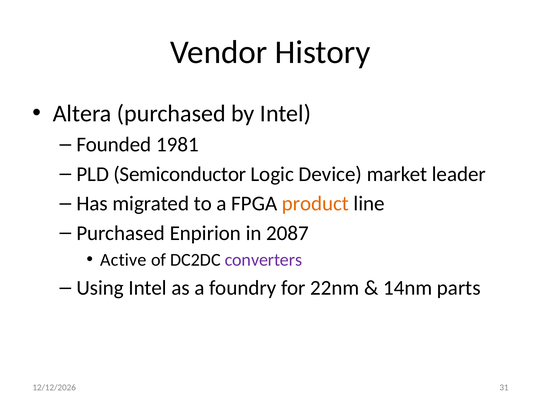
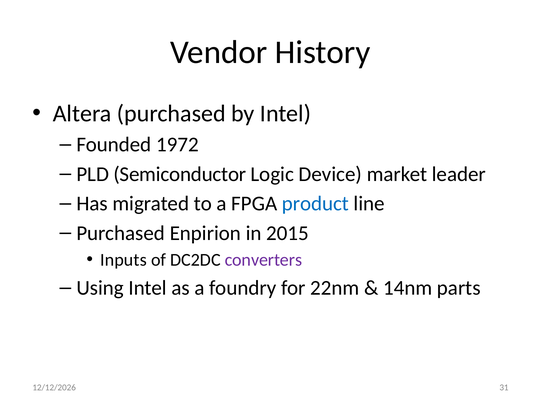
1981: 1981 -> 1972 (177, 145)
product colour: orange -> blue (315, 204)
2087: 2087 -> 2015 (288, 233)
Active: Active -> Inputs (123, 260)
